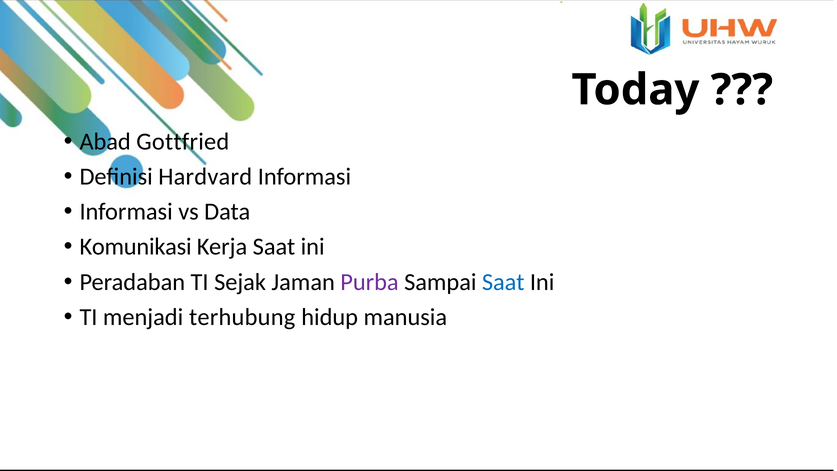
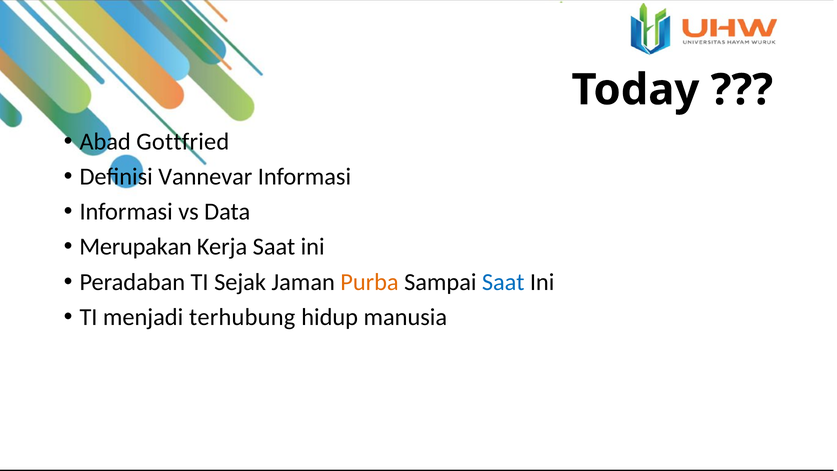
Hardvard: Hardvard -> Vannevar (205, 177)
Komunikasi: Komunikasi -> Merupakan (136, 247)
Purba colour: purple -> orange (369, 282)
